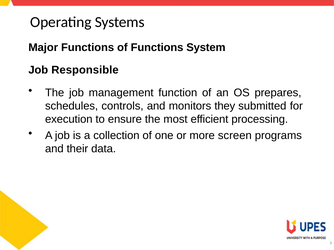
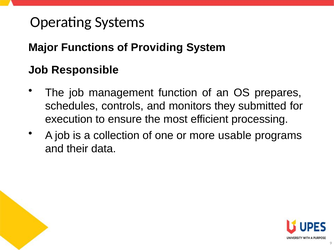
of Functions: Functions -> Providing (157, 48)
screen: screen -> usable (235, 136)
